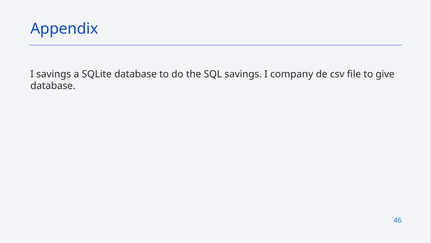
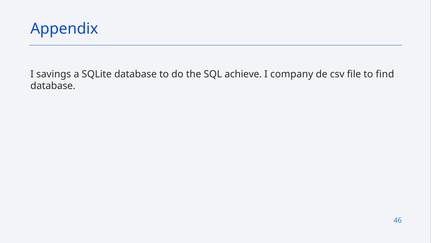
SQL savings: savings -> achieve (243, 74)
give: give -> find (385, 74)
